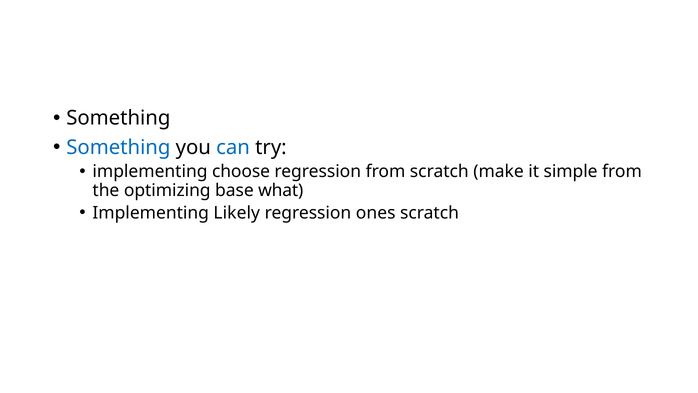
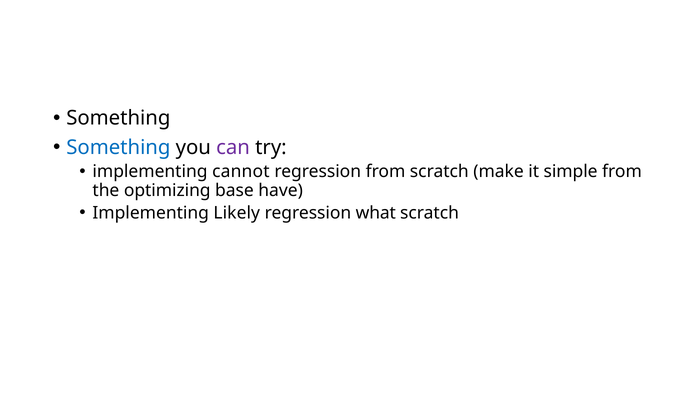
can colour: blue -> purple (233, 147)
choose: choose -> cannot (241, 171)
what: what -> have (281, 190)
ones: ones -> what (376, 213)
